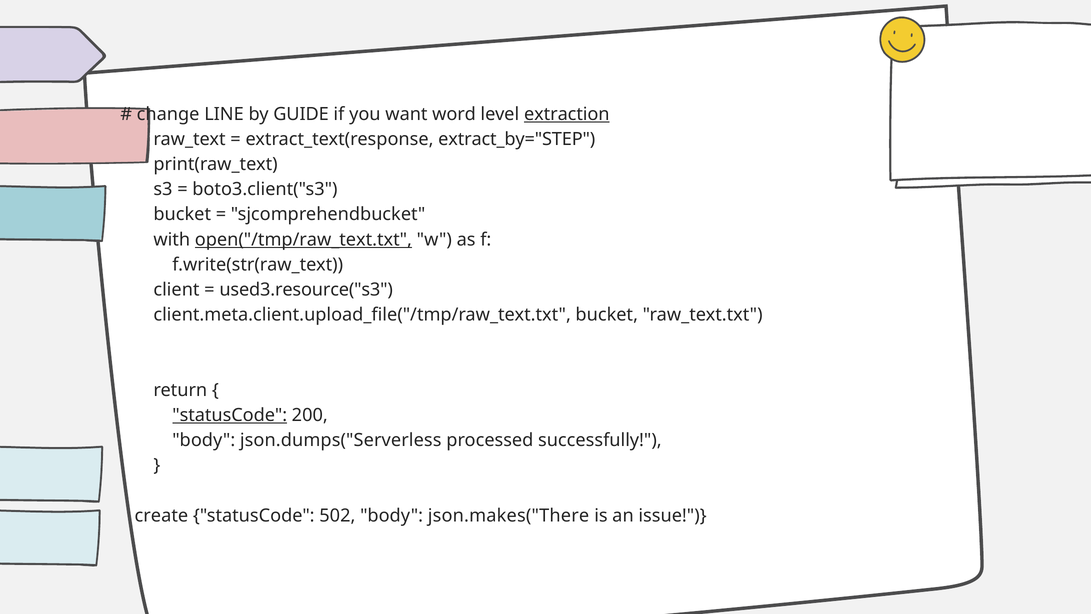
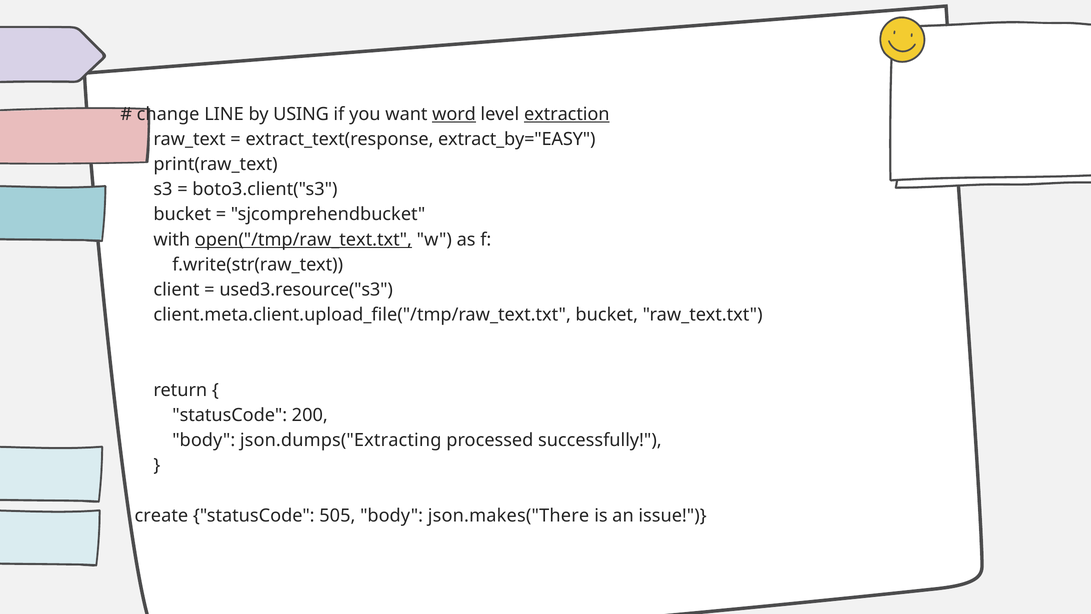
GUIDE: GUIDE -> USING (301, 114)
word underline: none -> present (454, 114)
extract_by="STEP: extract_by="STEP -> extract_by="EASY (517, 139)
statusCode underline: present -> none (230, 415)
json.dumps("Serverless: json.dumps("Serverless -> json.dumps("Extracting (341, 440)
502: 502 -> 505 (337, 515)
